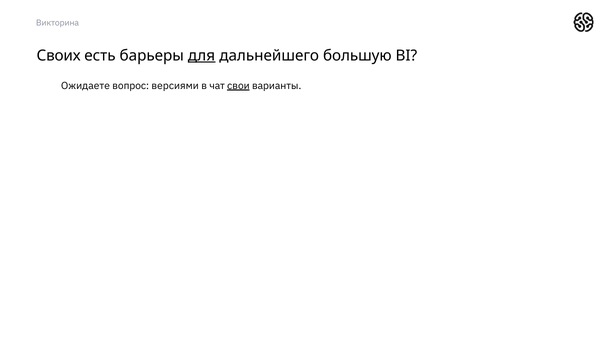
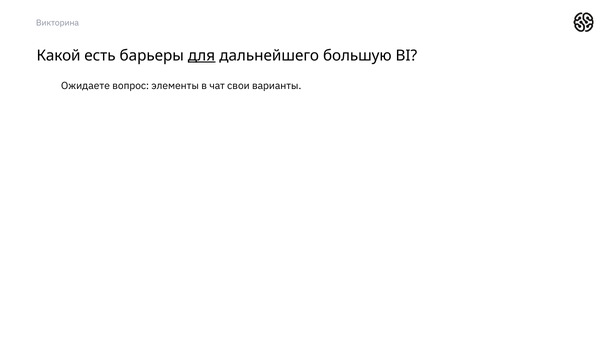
Своих: Своих -> Какой (59, 56)
версиями: версиями -> элементы (175, 86)
свои underline: present -> none (238, 86)
